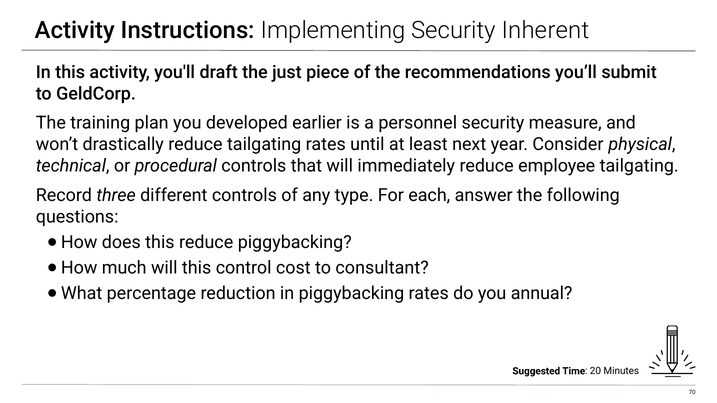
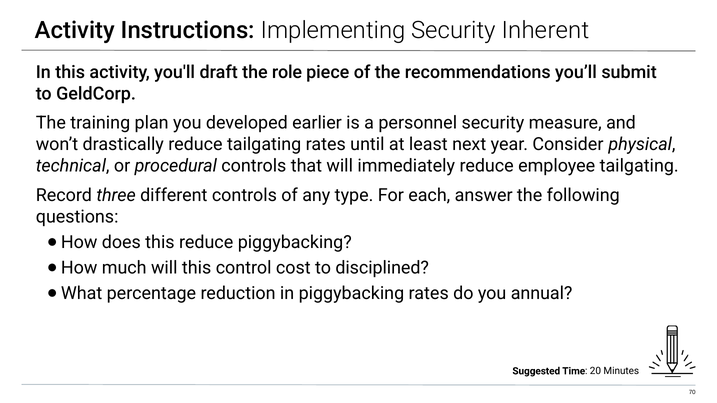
just: just -> role (287, 72)
consultant: consultant -> disciplined (382, 268)
